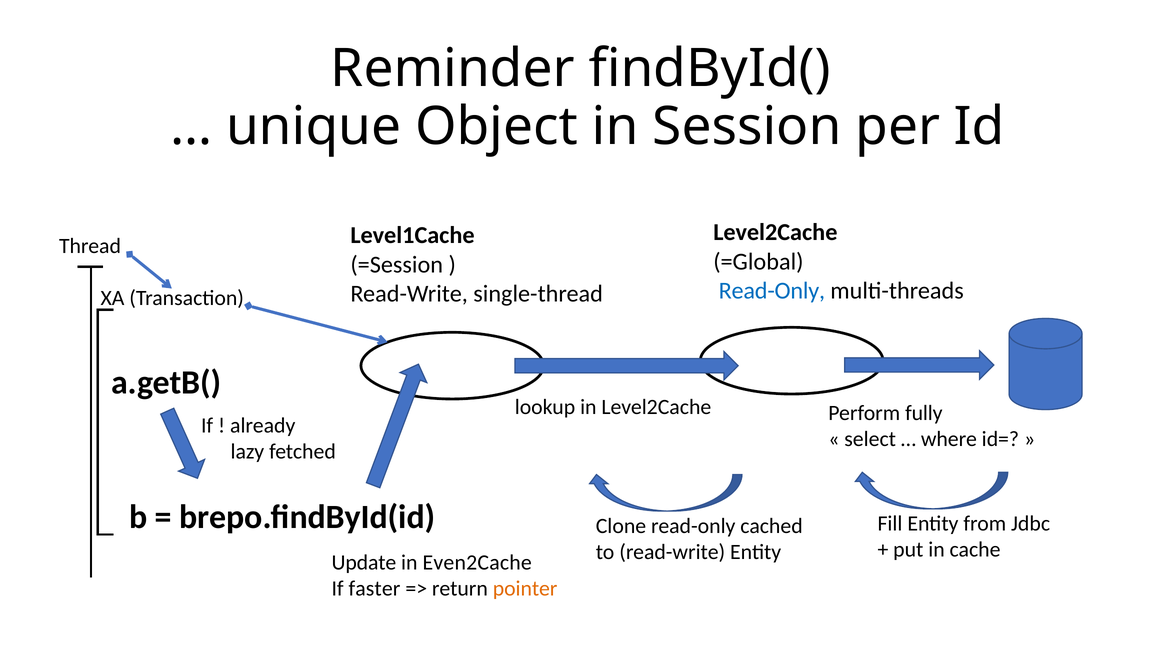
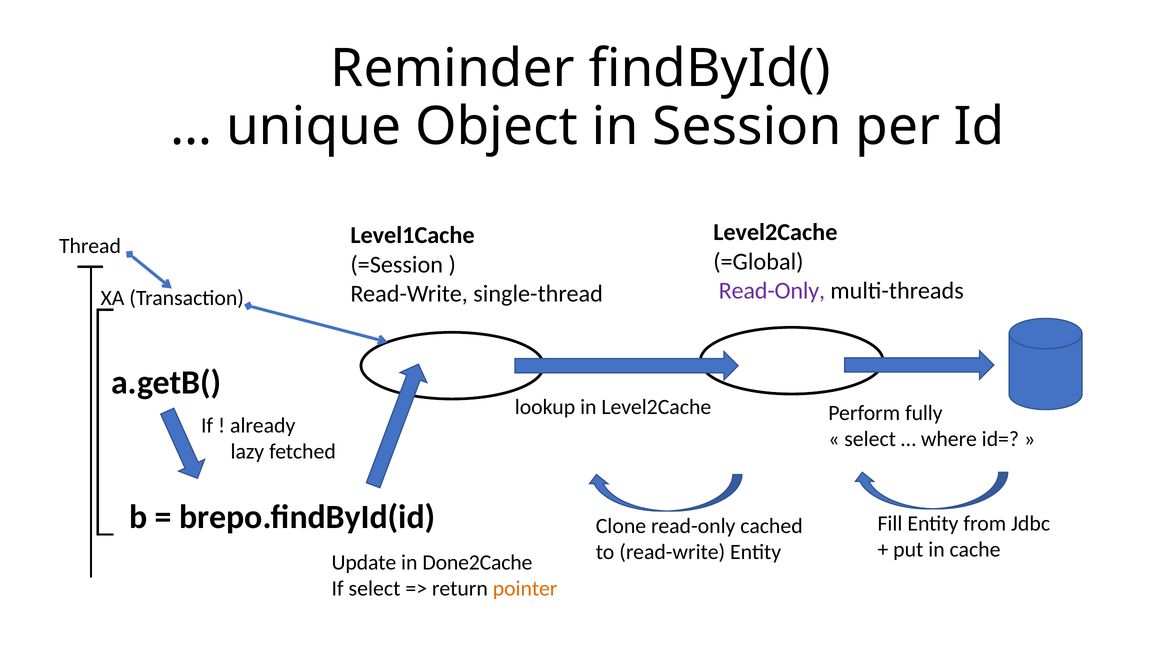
Read-Only colour: blue -> purple (772, 290)
Even2Cache: Even2Cache -> Done2Cache (477, 562)
If faster: faster -> select (375, 588)
